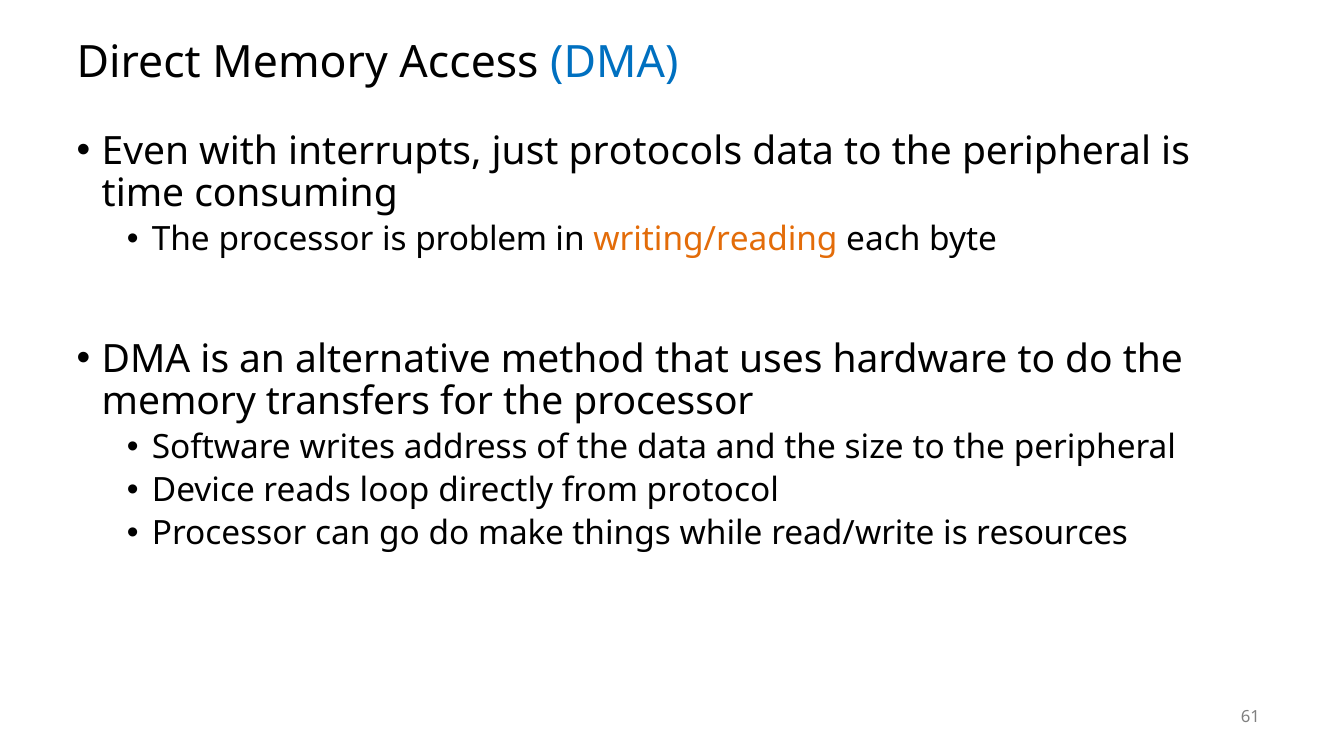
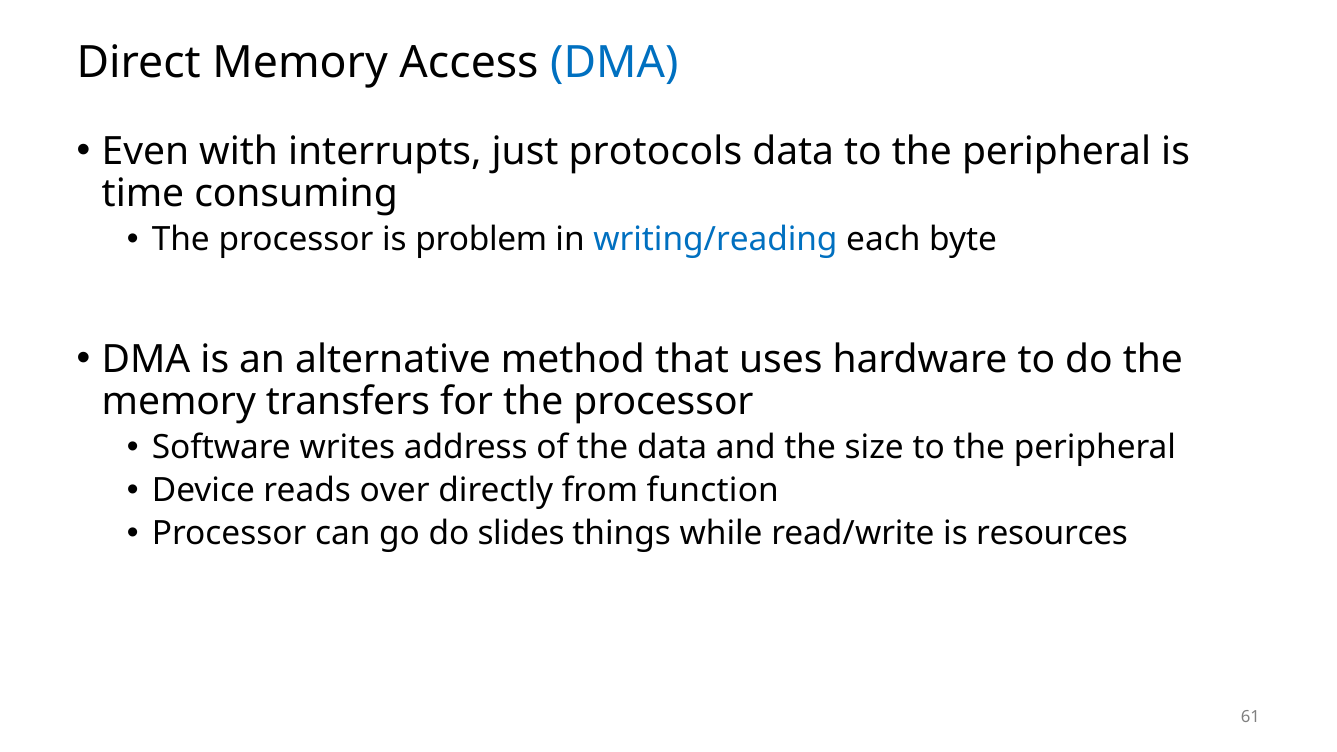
writing/reading colour: orange -> blue (715, 239)
loop: loop -> over (395, 491)
protocol: protocol -> function (713, 491)
make: make -> slides (521, 534)
